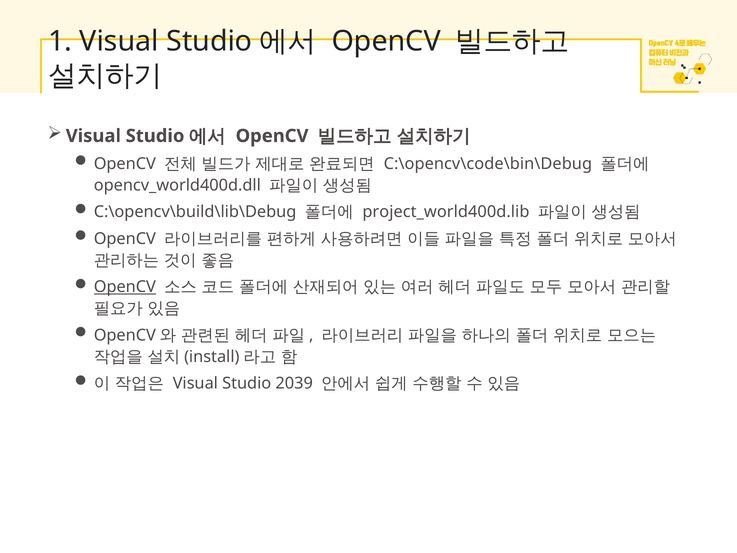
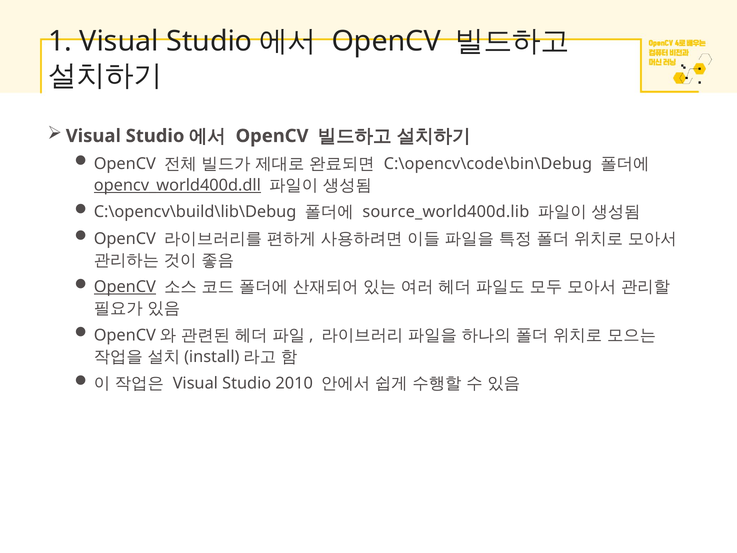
opencv_world400d.dll underline: none -> present (177, 185)
project_world400d.lib: project_world400d.lib -> source_world400d.lib (446, 212)
2039: 2039 -> 2010 (294, 383)
